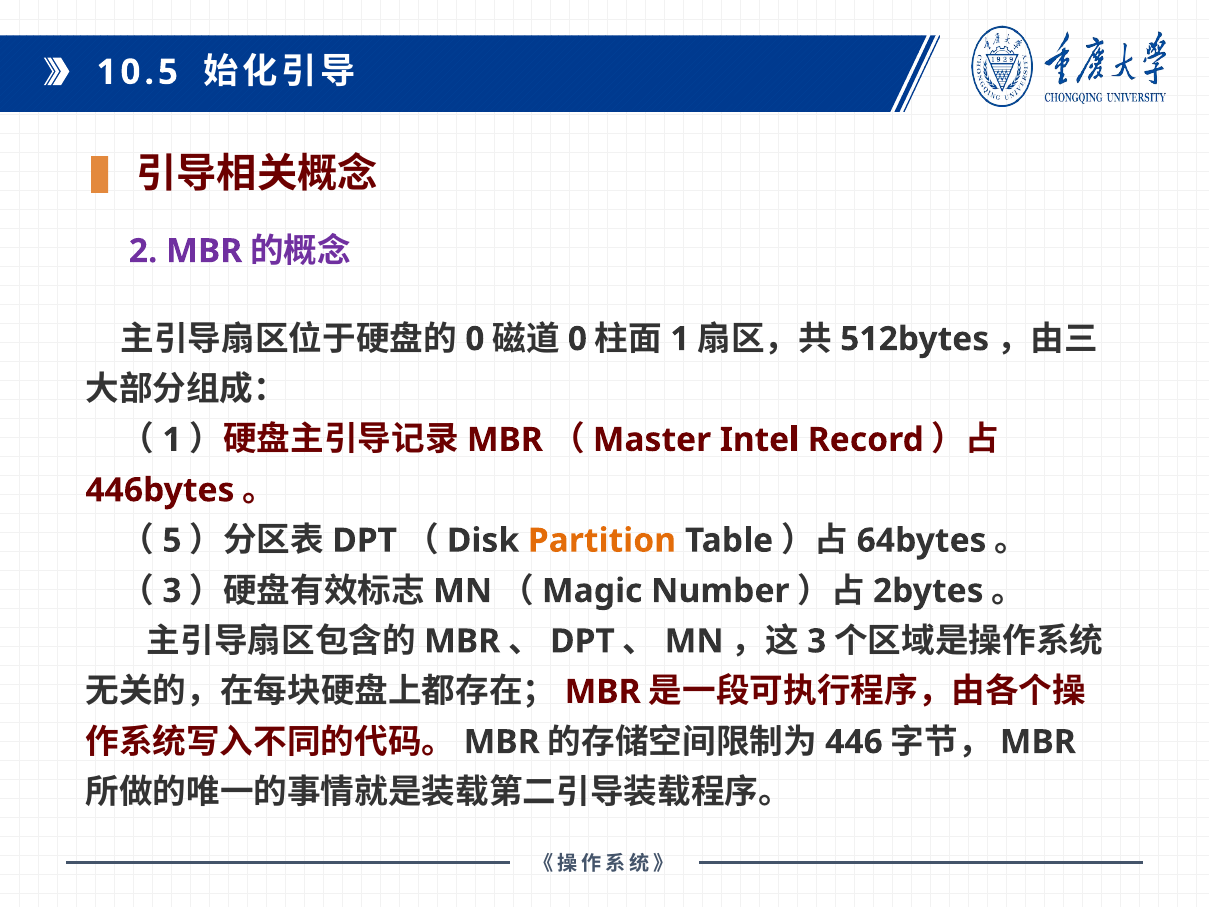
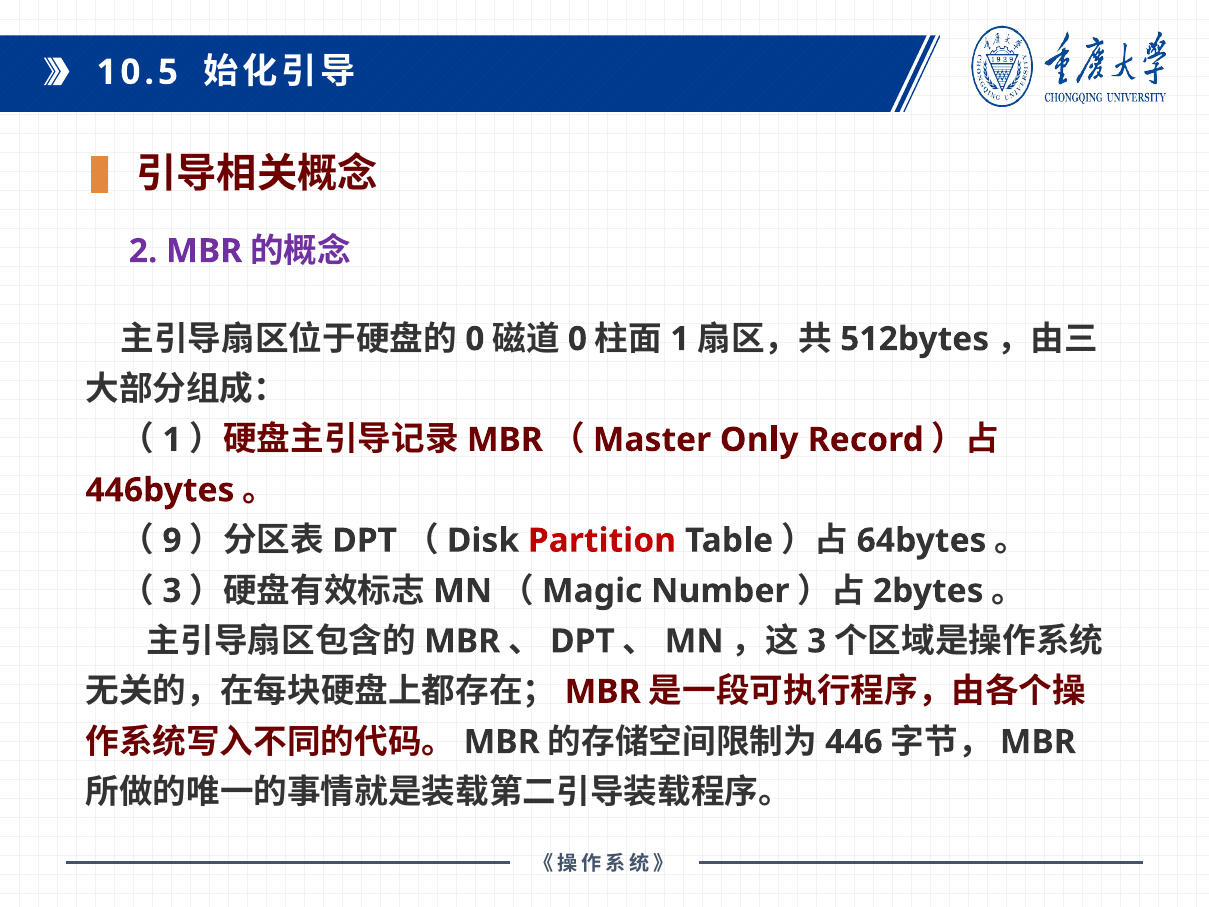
Intel: Intel -> Only (759, 440)
5: 5 -> 9 (172, 540)
Partition colour: orange -> red (602, 540)
